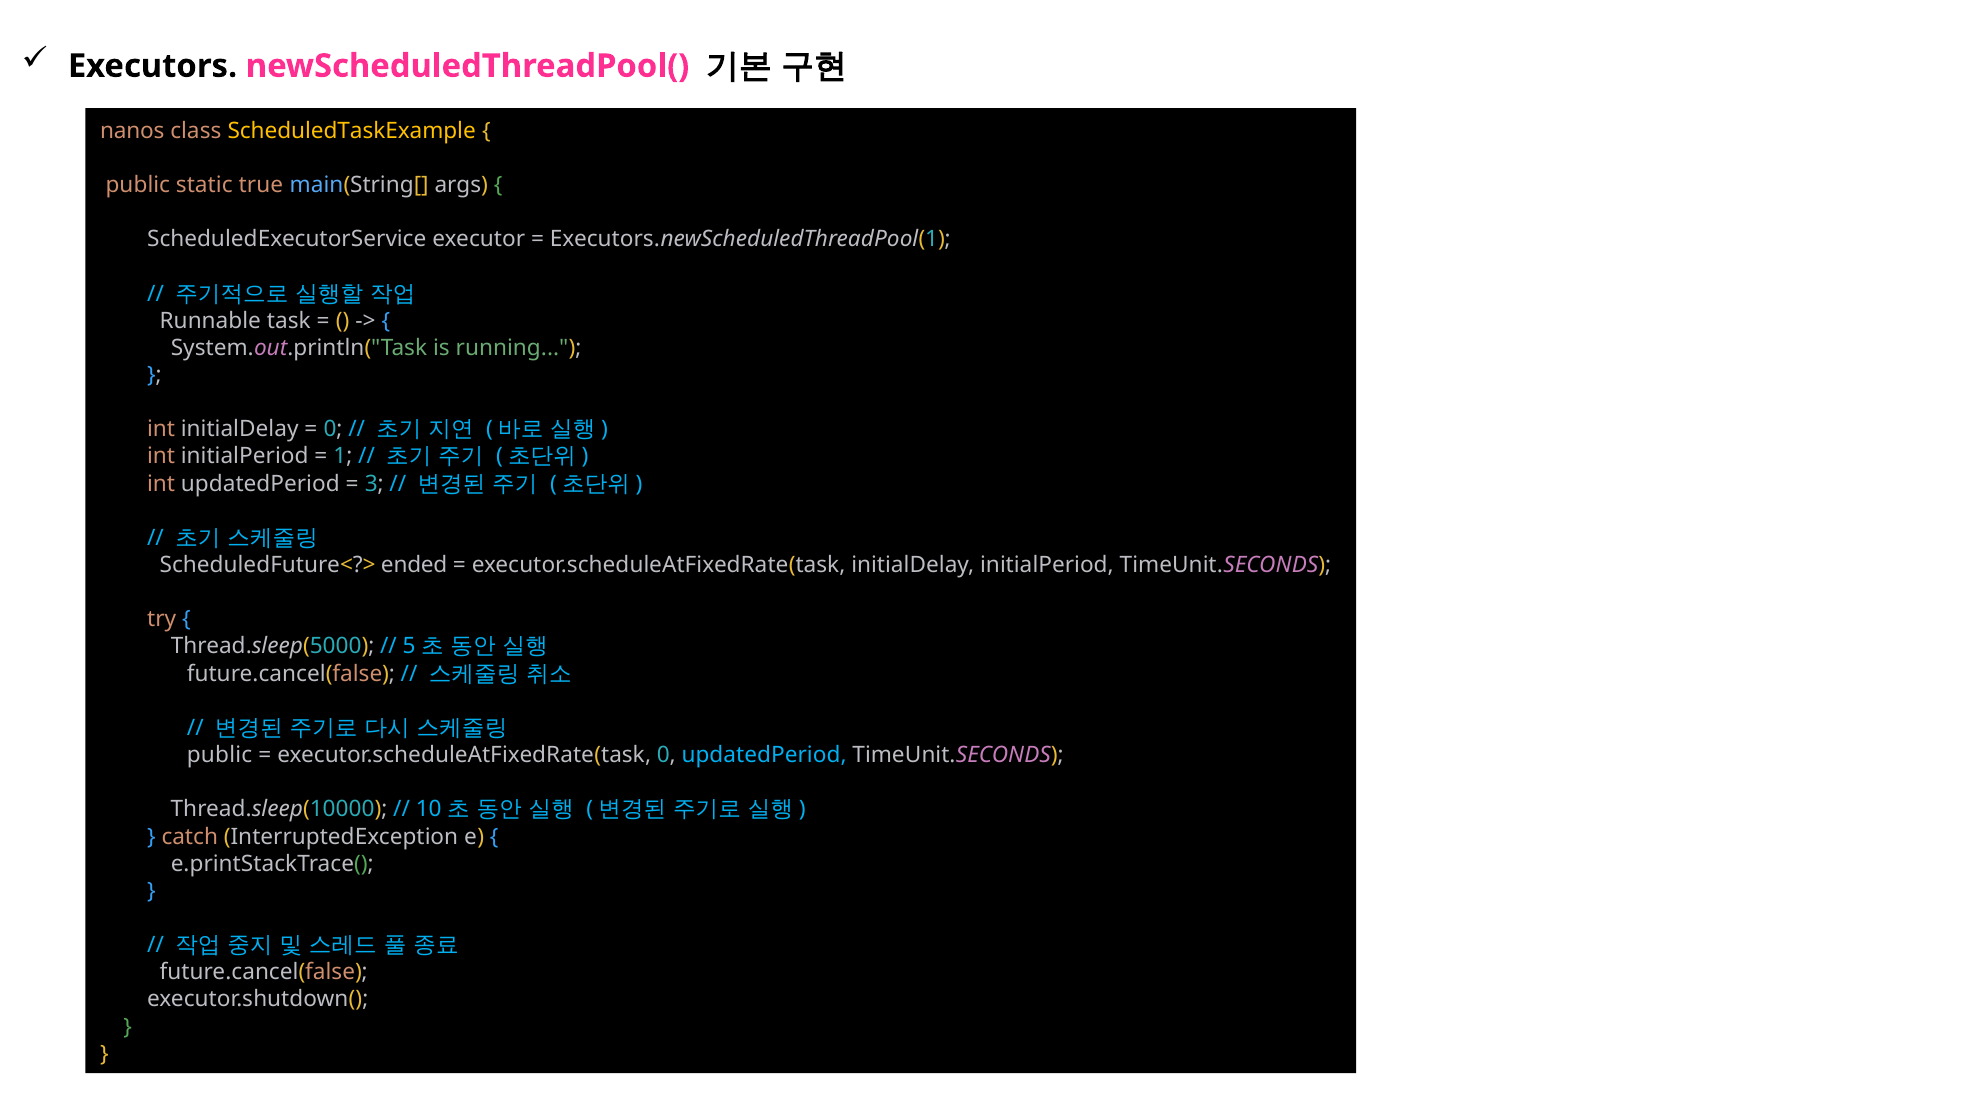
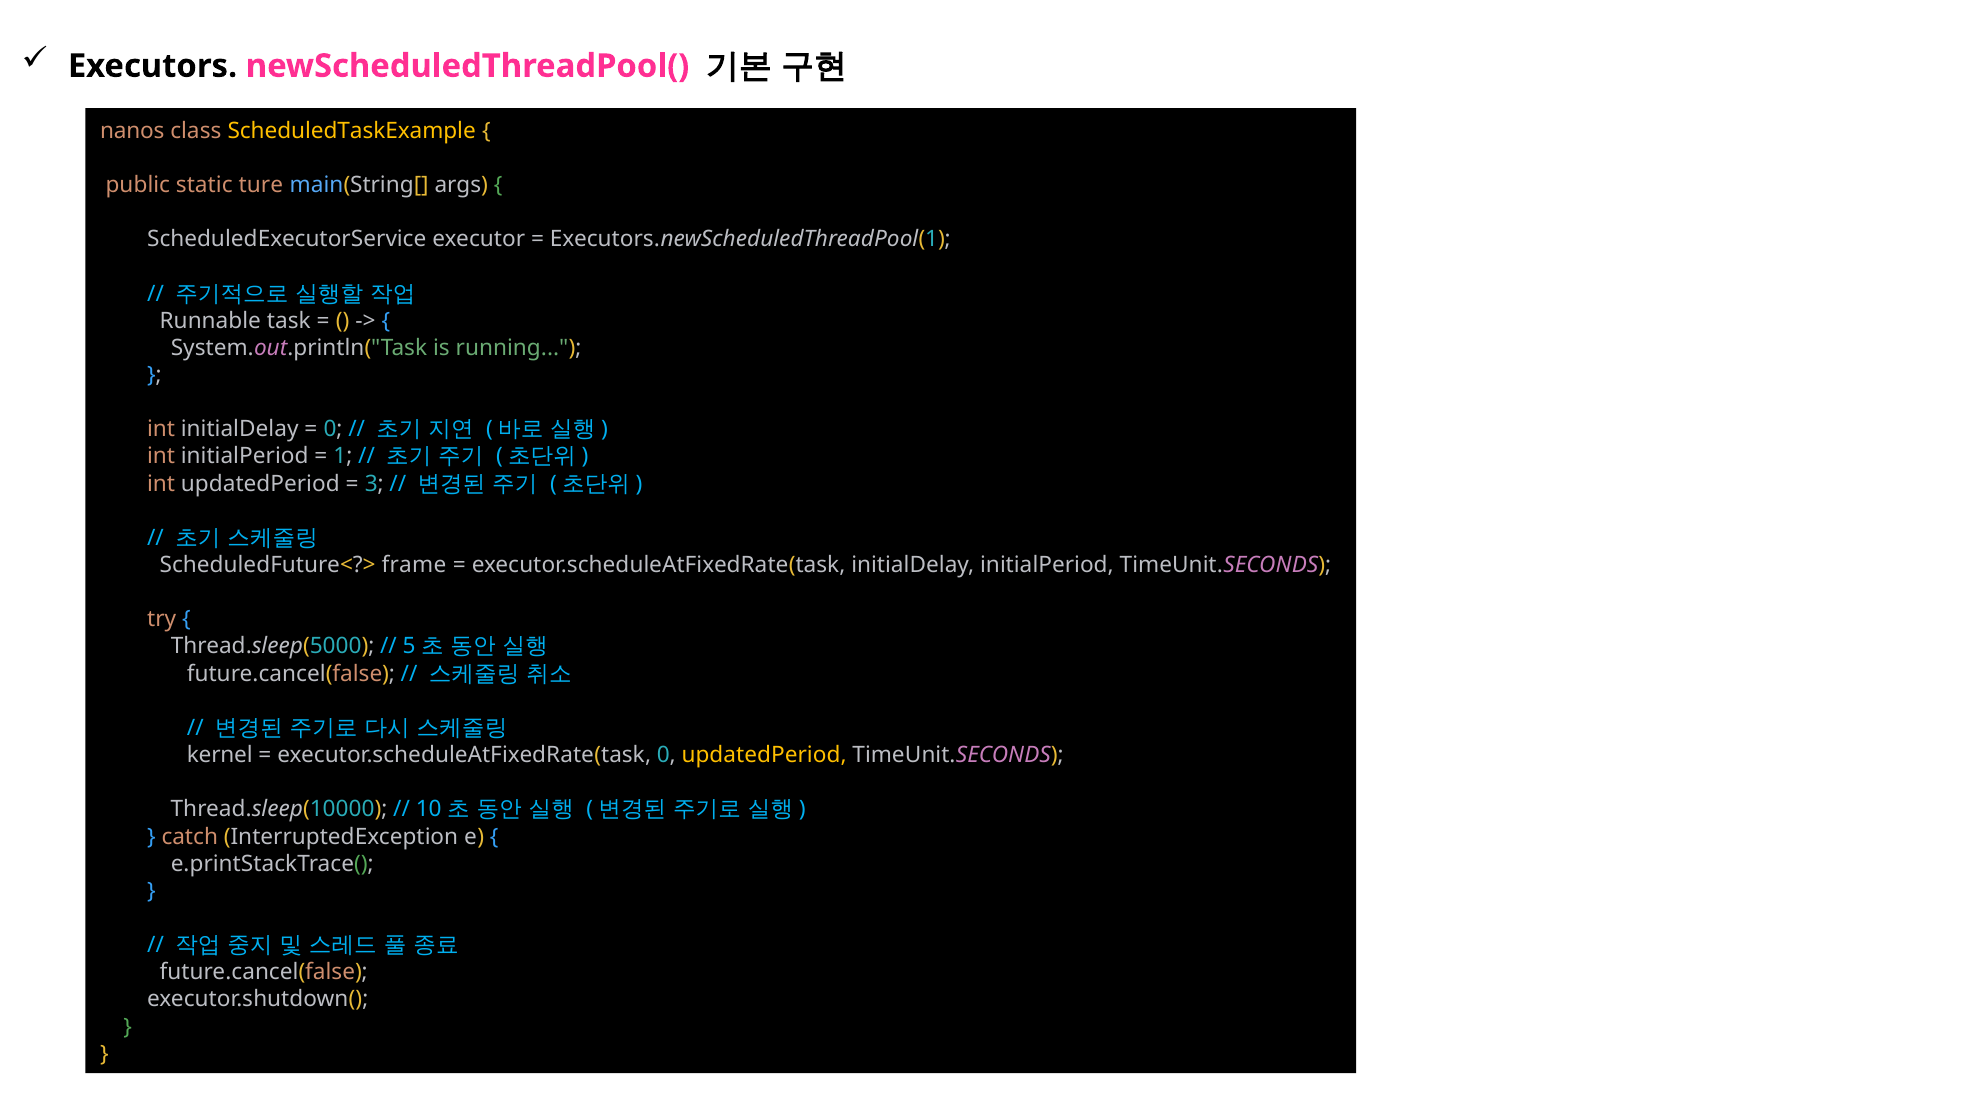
true: true -> ture (261, 185)
ended: ended -> frame (414, 565)
public: public -> kernel (220, 755)
updatedPeriod colour: light blue -> yellow (764, 755)
